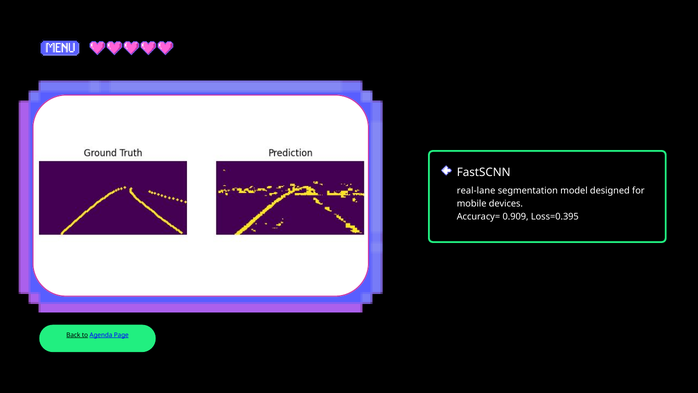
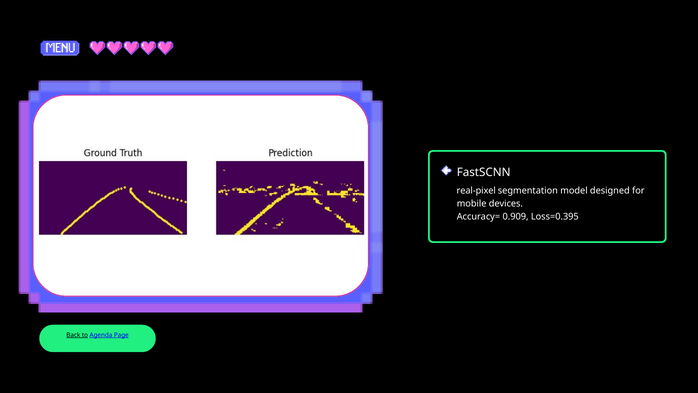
real-lane: real-lane -> real-pixel (476, 191)
